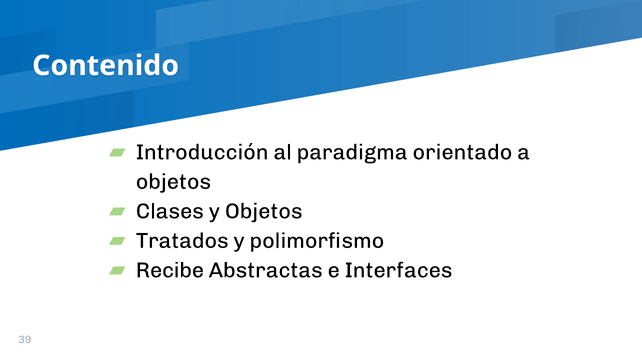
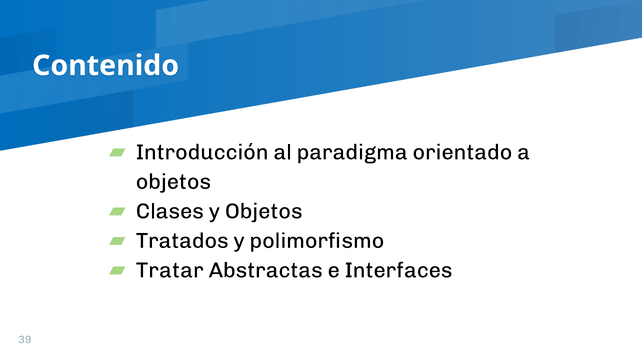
Recibe: Recibe -> Tratar (170, 270)
